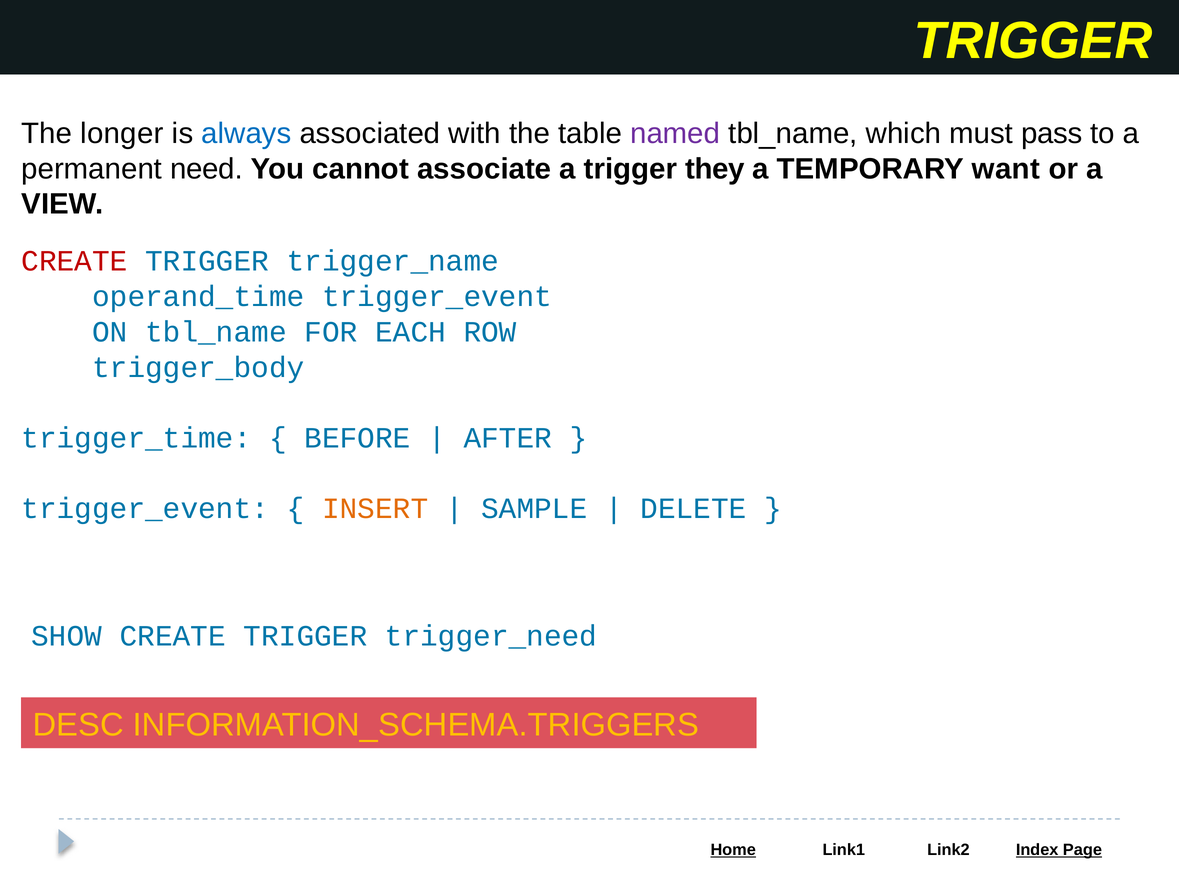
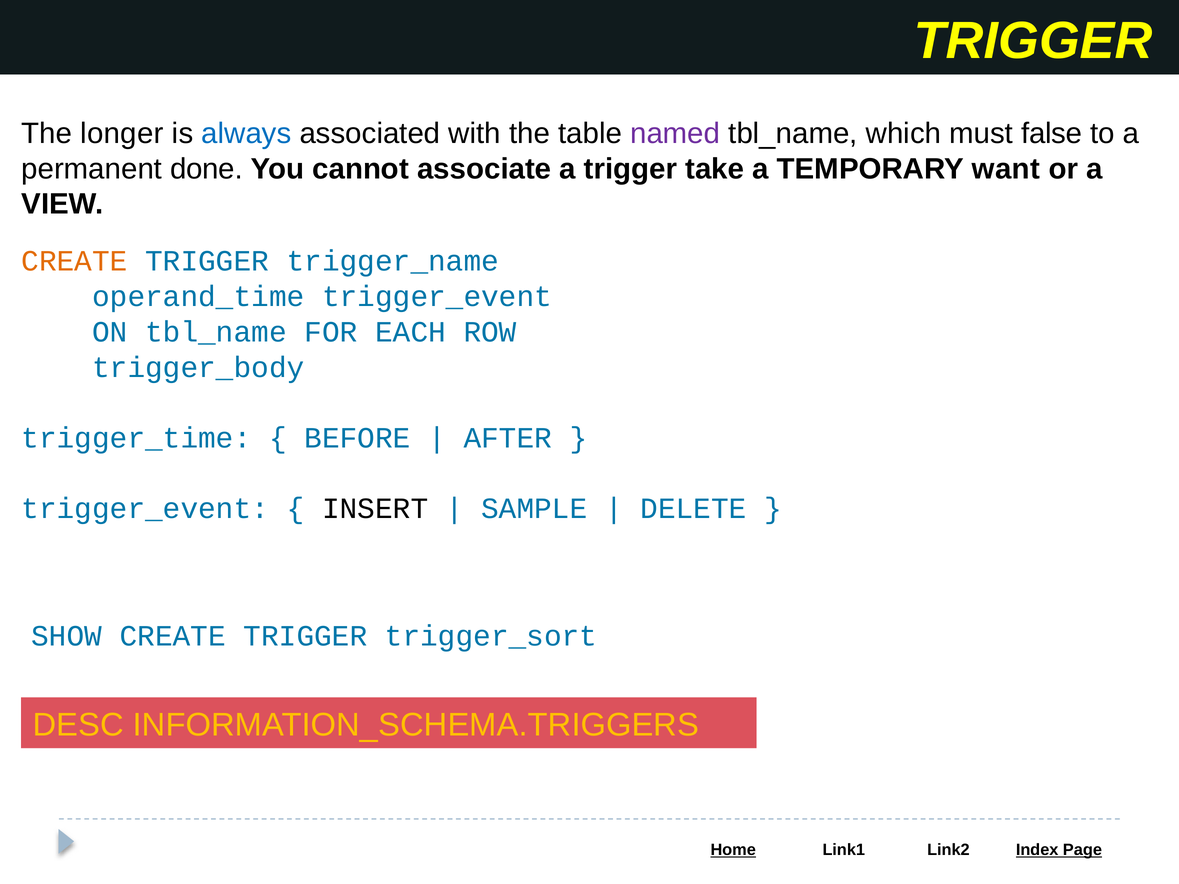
pass: pass -> false (1052, 134)
need: need -> done (206, 169)
they: they -> take (715, 169)
CREATE colour: red -> orange (74, 261)
INSERT colour: orange -> black (375, 509)
trigger_need: trigger_need -> trigger_sort (491, 636)
